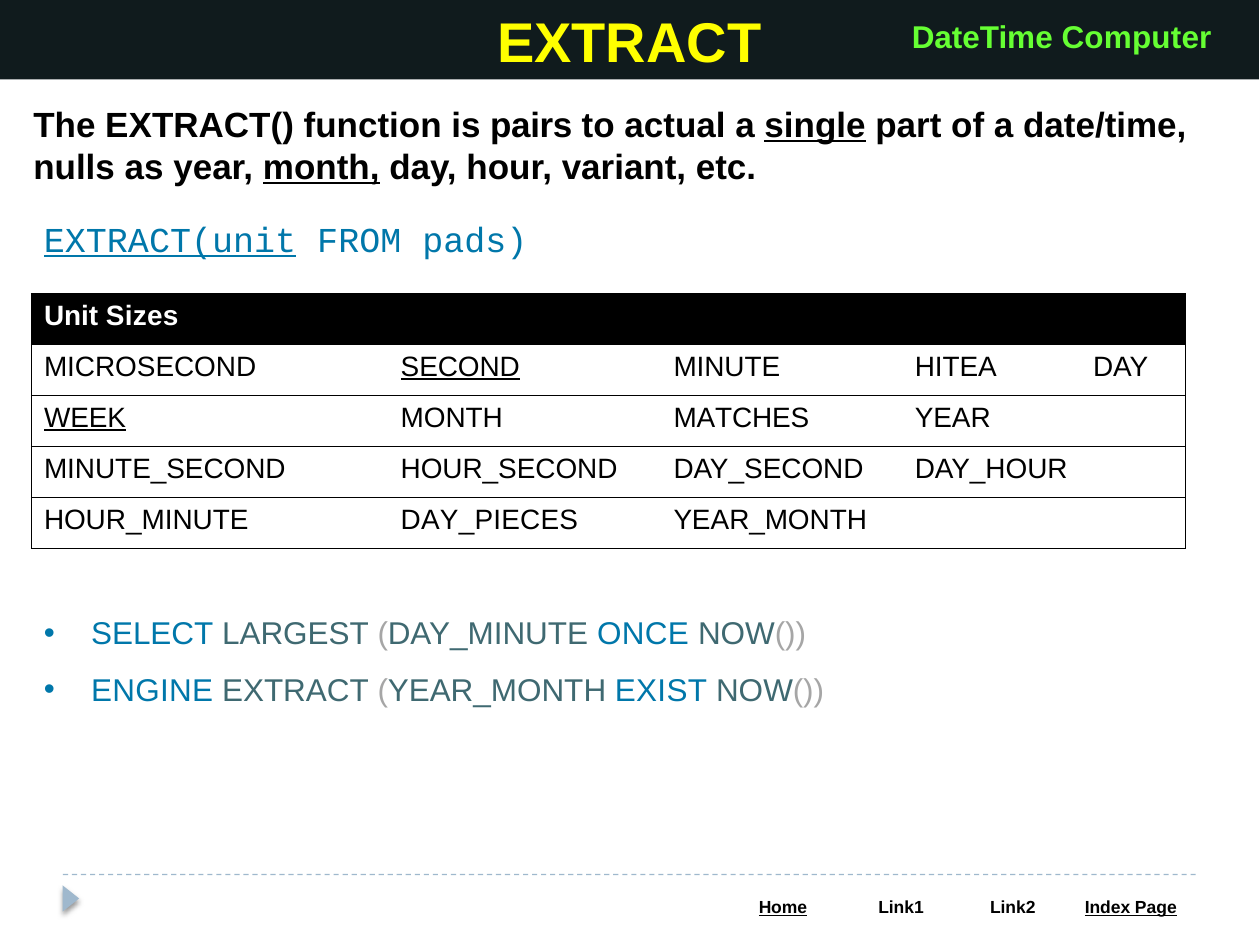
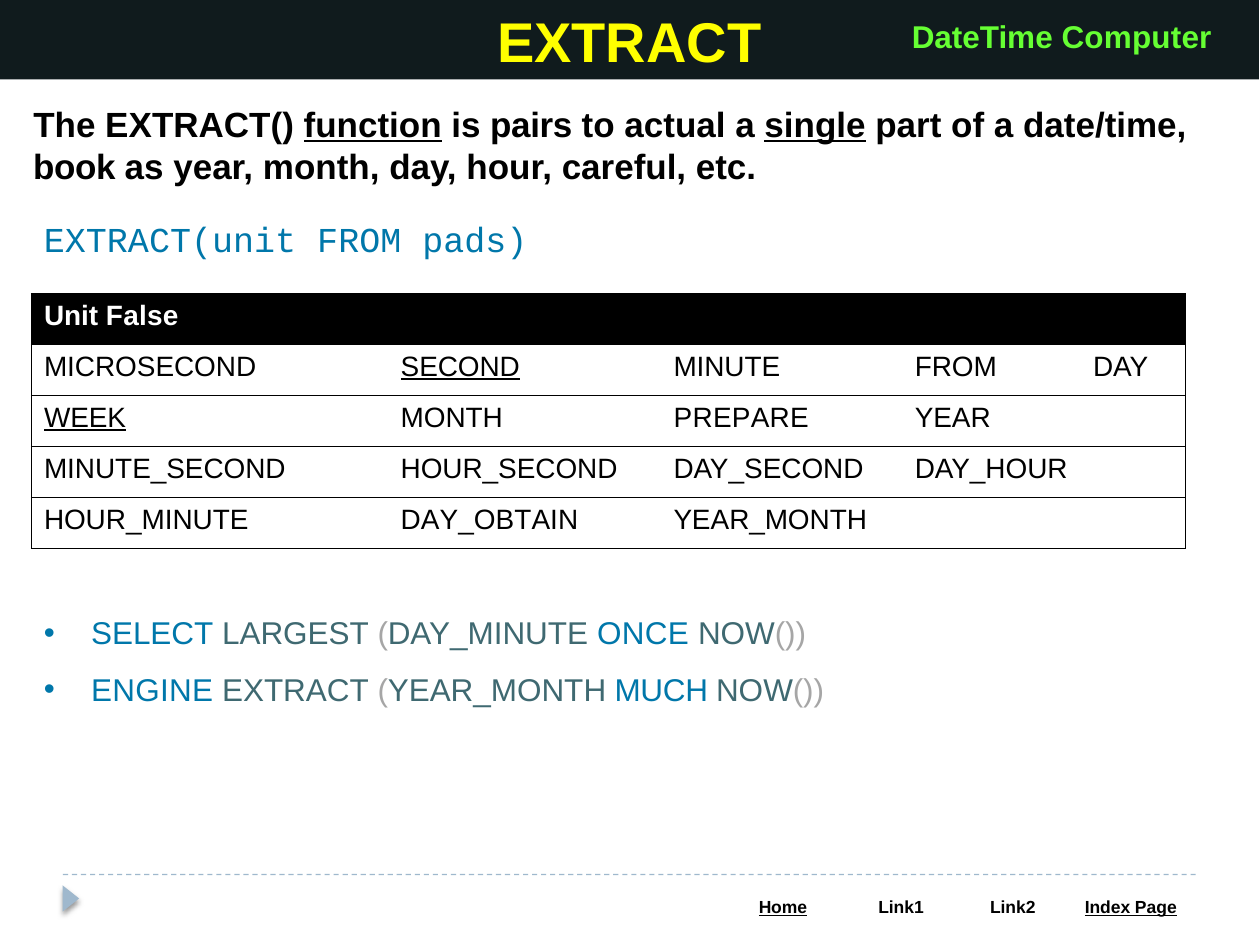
function underline: none -> present (373, 126)
nulls: nulls -> book (74, 168)
month underline: present -> none (321, 168)
variant: variant -> careful (624, 168)
EXTRACT(unit underline: present -> none (170, 241)
Sizes: Sizes -> False (142, 316)
MINUTE HITEA: HITEA -> FROM (956, 367)
MATCHES: MATCHES -> PREPARE (741, 418)
DAY_PIECES: DAY_PIECES -> DAY_OBTAIN (489, 520)
EXIST: EXIST -> MUCH (661, 691)
